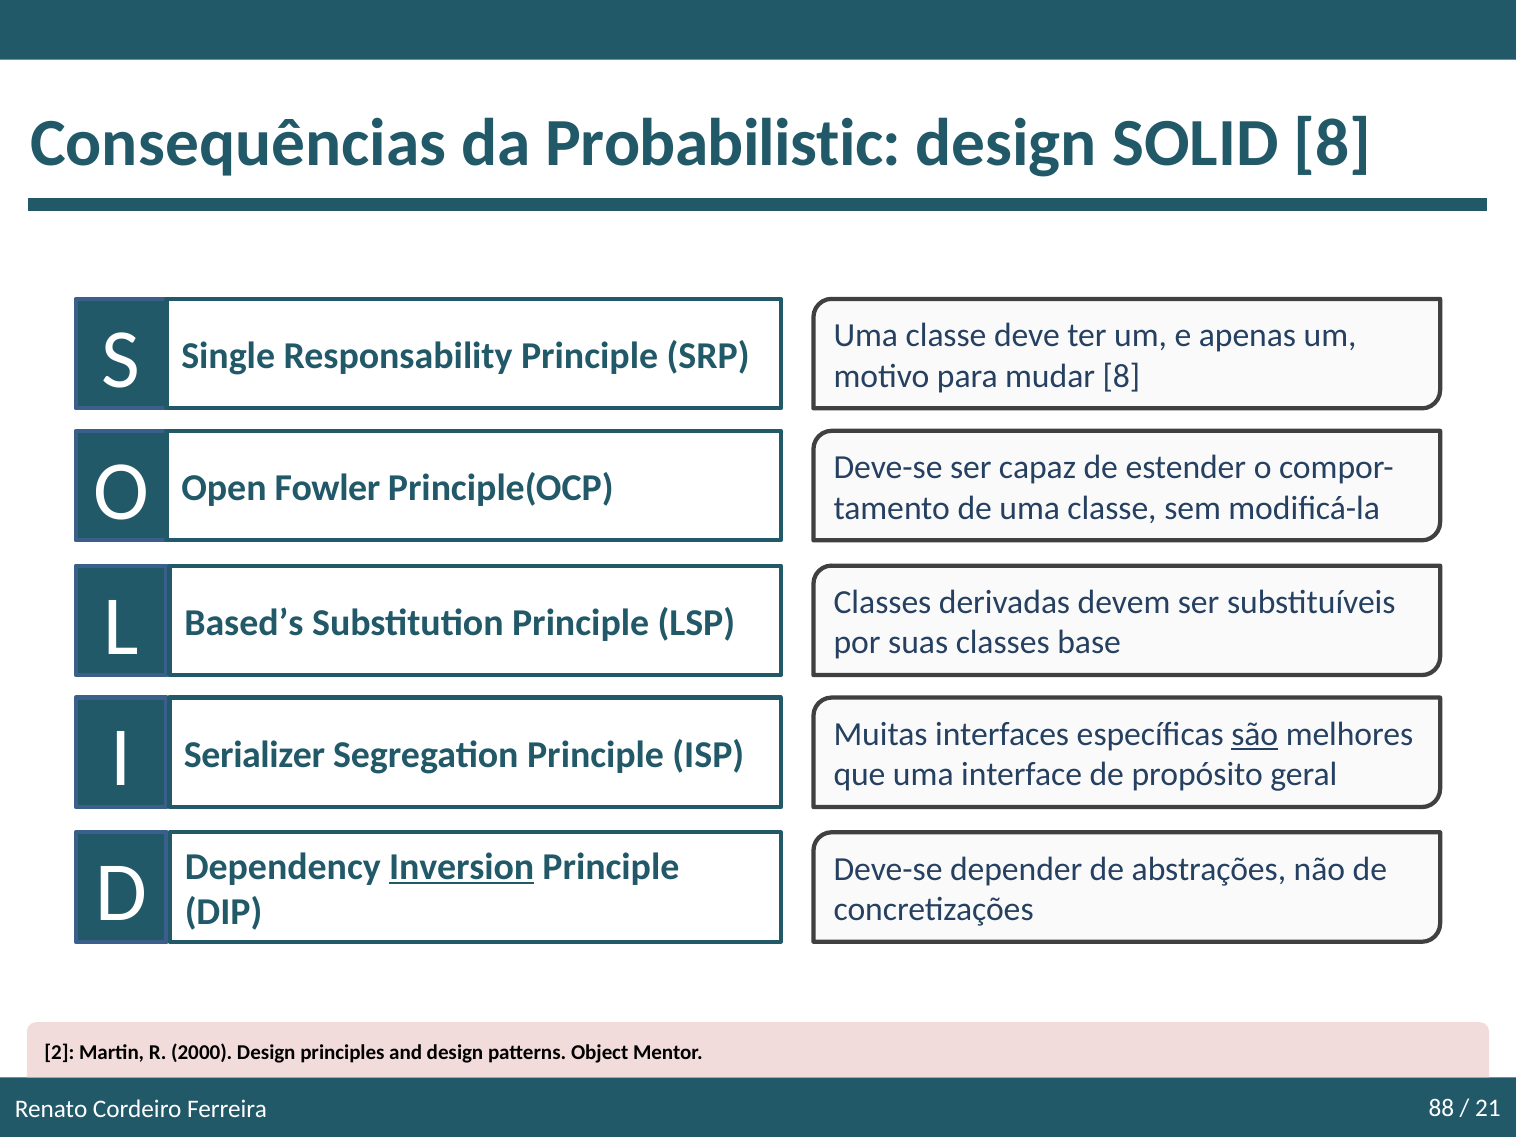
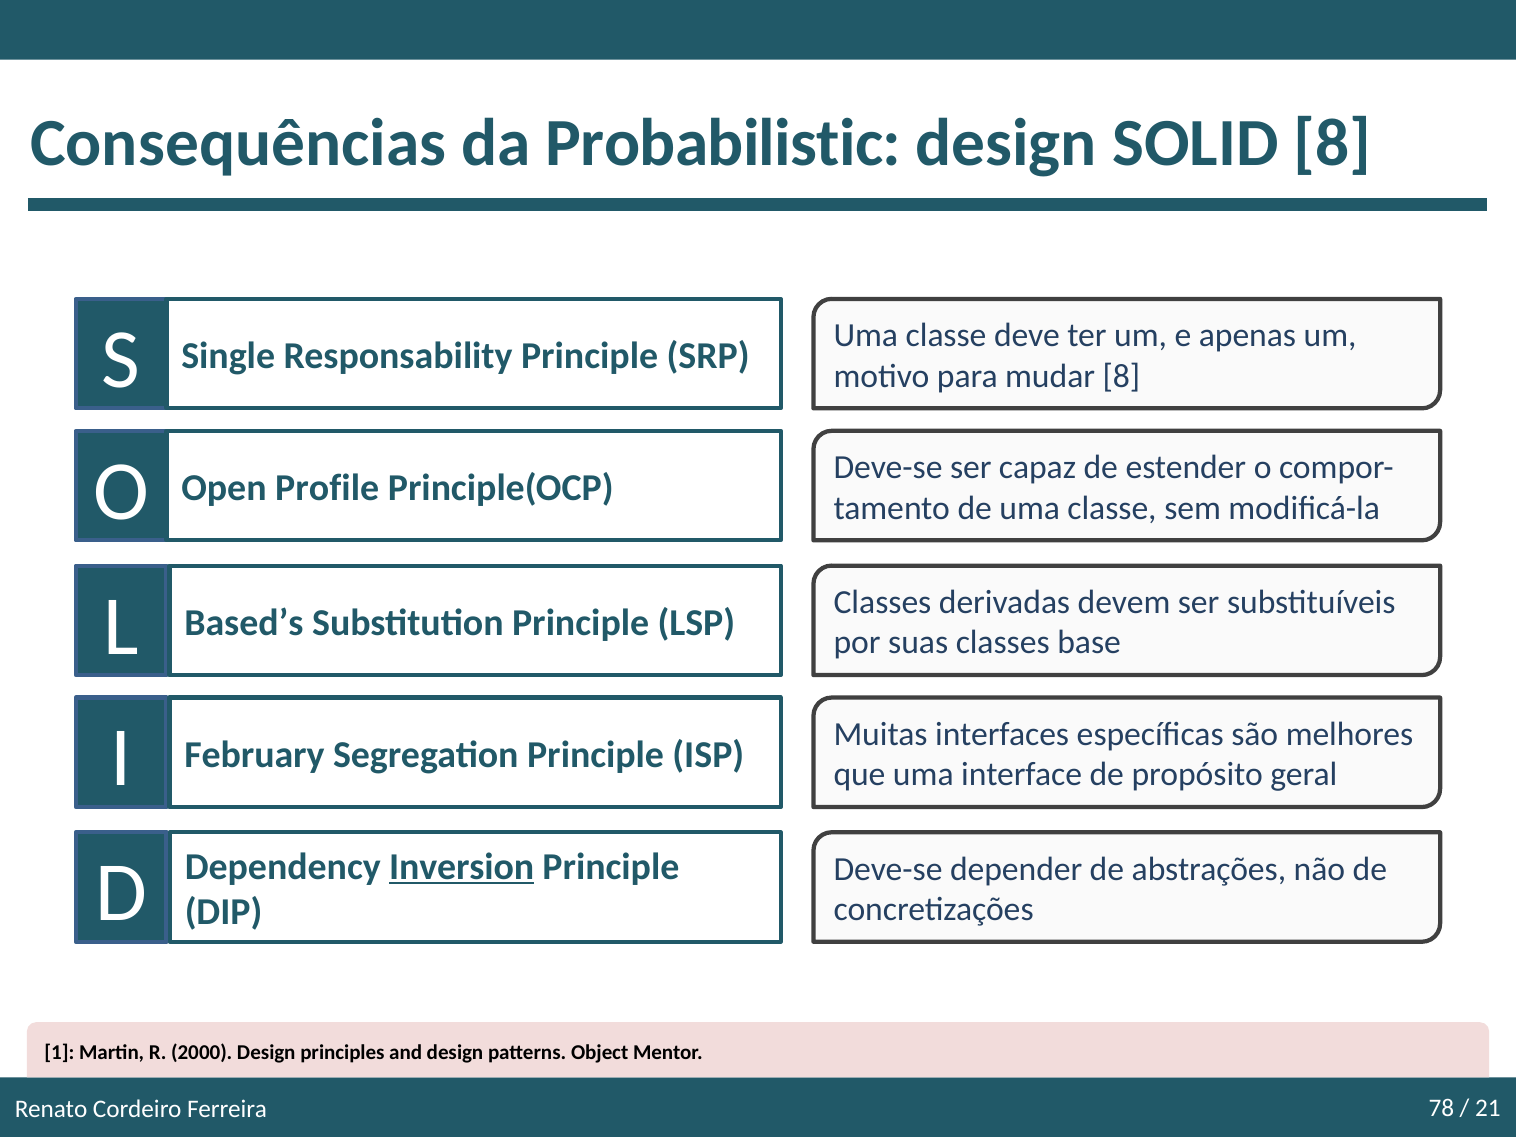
Fowler: Fowler -> Profile (327, 488)
são underline: present -> none (1255, 734)
Serializer: Serializer -> February (254, 755)
2: 2 -> 1 (59, 1053)
88: 88 -> 78 (1441, 1108)
